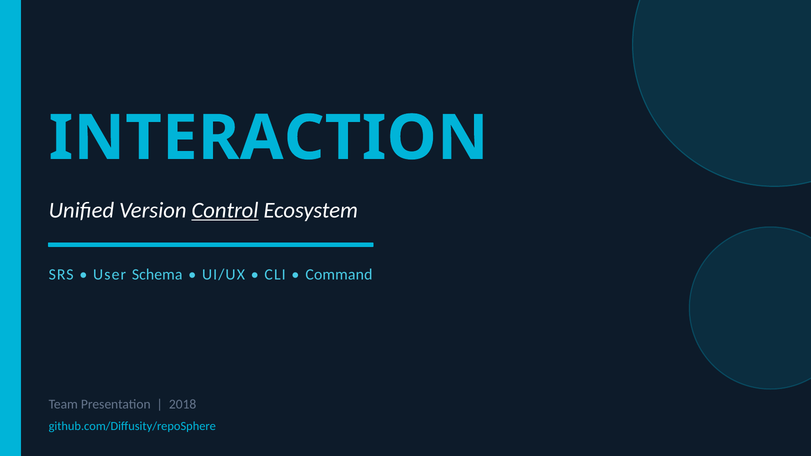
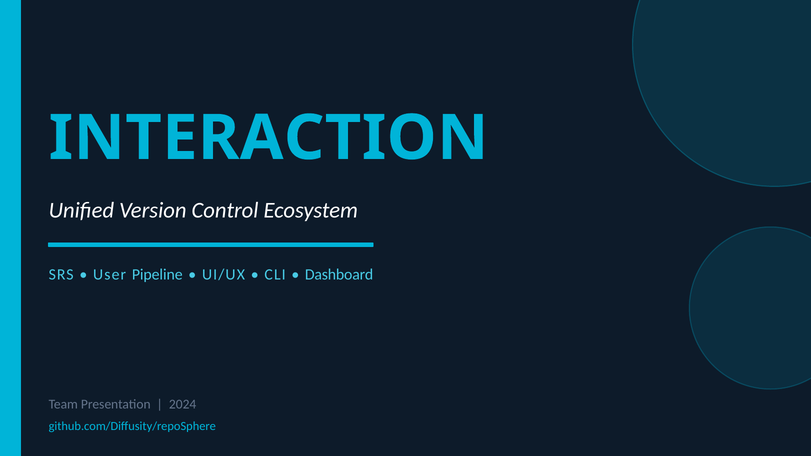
Control underline: present -> none (225, 210)
Schema: Schema -> Pipeline (157, 275)
Command: Command -> Dashboard (339, 275)
2018: 2018 -> 2024 (183, 404)
